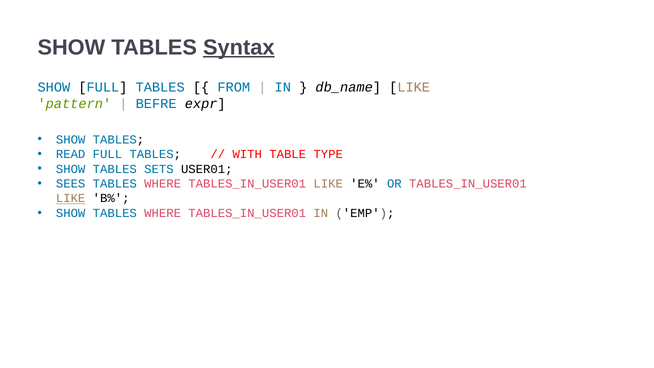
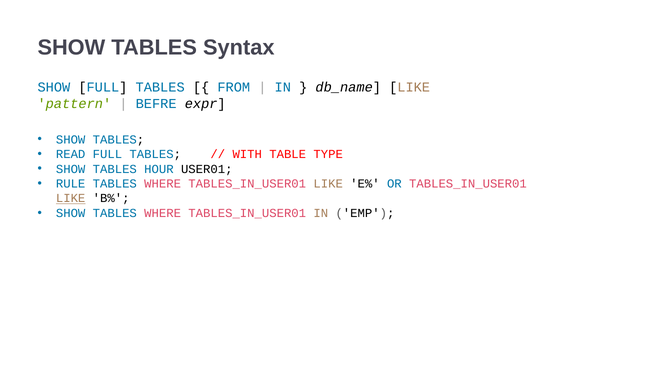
Syntax underline: present -> none (239, 47)
SETS: SETS -> HOUR (159, 169)
SEES: SEES -> RULE (71, 184)
